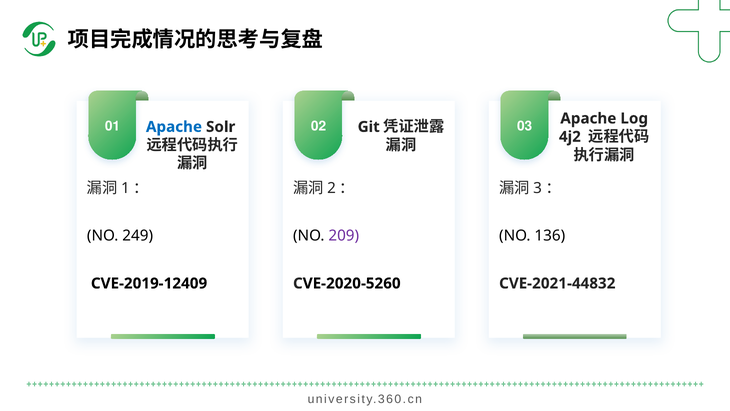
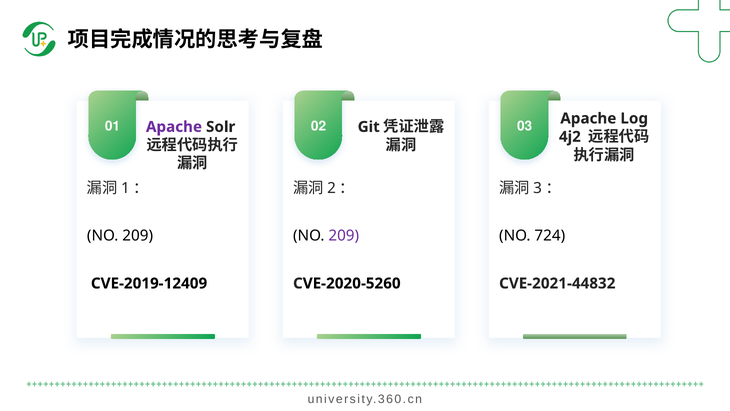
Apache colour: blue -> purple (174, 127)
249: 249 -> 209 (138, 236)
136: 136 -> 724 (550, 236)
